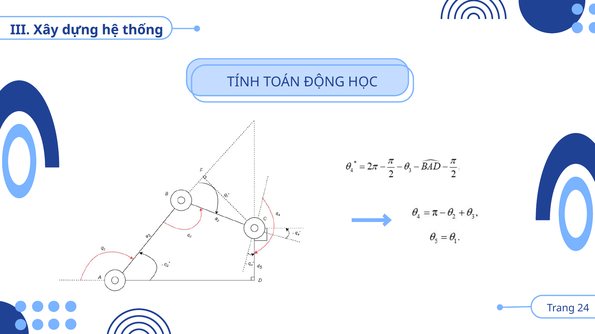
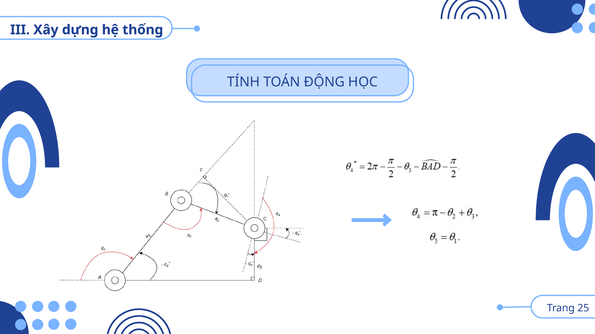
24: 24 -> 25 (583, 309)
